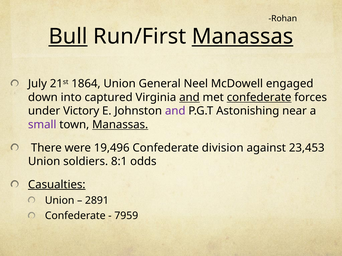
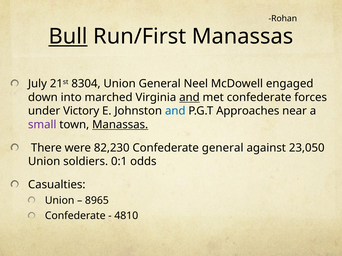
Manassas underline: present -> none (243, 37)
1864: 1864 -> 8304 (86, 84)
captured: captured -> marched (109, 98)
confederate underline: present -> none (259, 98)
and colour: purple -> blue (175, 111)
Astonishing: Astonishing -> Approaches (248, 111)
19,496: 19,496 -> 82,230 (112, 148)
Confederate division: division -> general (223, 148)
23,453: 23,453 -> 23,050 (307, 148)
8:1: 8:1 -> 0:1 (119, 162)
Casualties underline: present -> none (57, 185)
2891: 2891 -> 8965 (97, 201)
7959: 7959 -> 4810 (126, 216)
